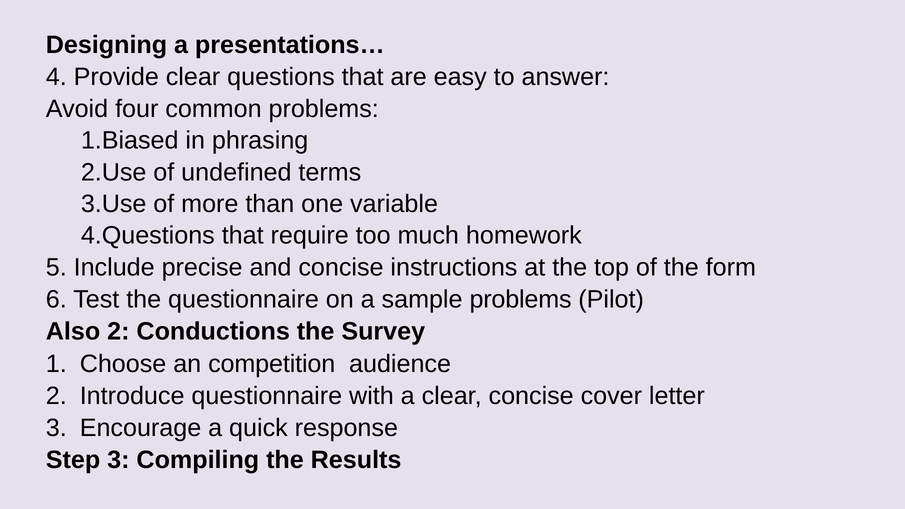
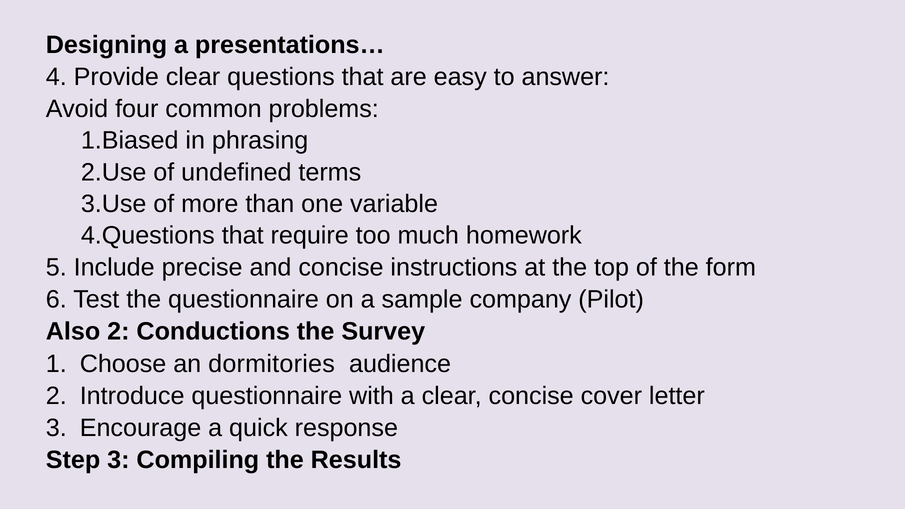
sample problems: problems -> company (520, 300)
competition: competition -> dormitories (272, 364)
